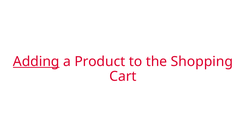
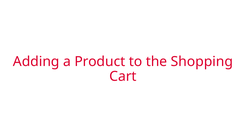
Adding underline: present -> none (36, 62)
